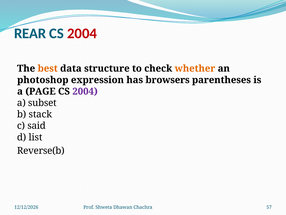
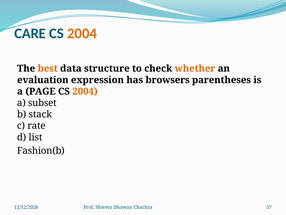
REAR: REAR -> CARE (30, 33)
2004 colour: red -> orange (82, 33)
photoshop: photoshop -> evaluation (43, 80)
2004 colour: purple -> orange (85, 91)
said: said -> rate (37, 126)
Reverse(b: Reverse(b -> Fashion(b (41, 150)
